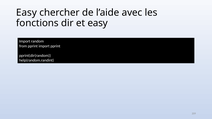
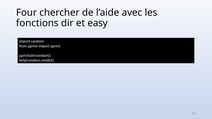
Easy: Easy -> Four (27, 13)
